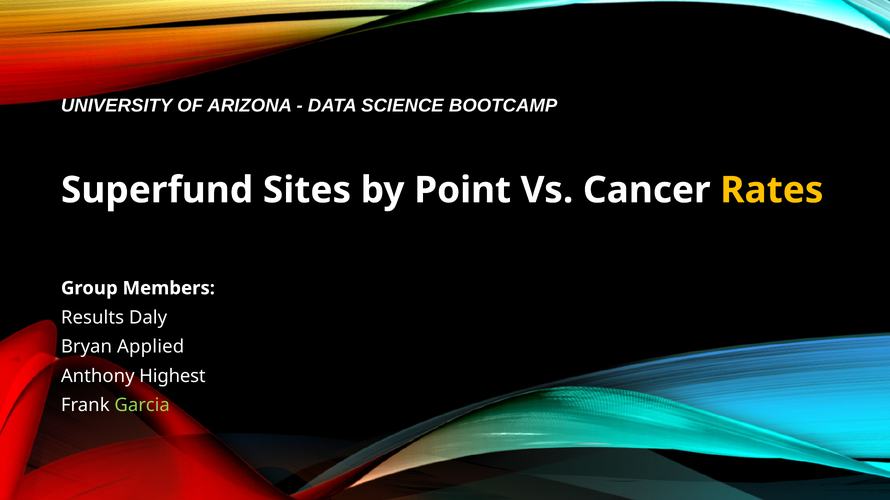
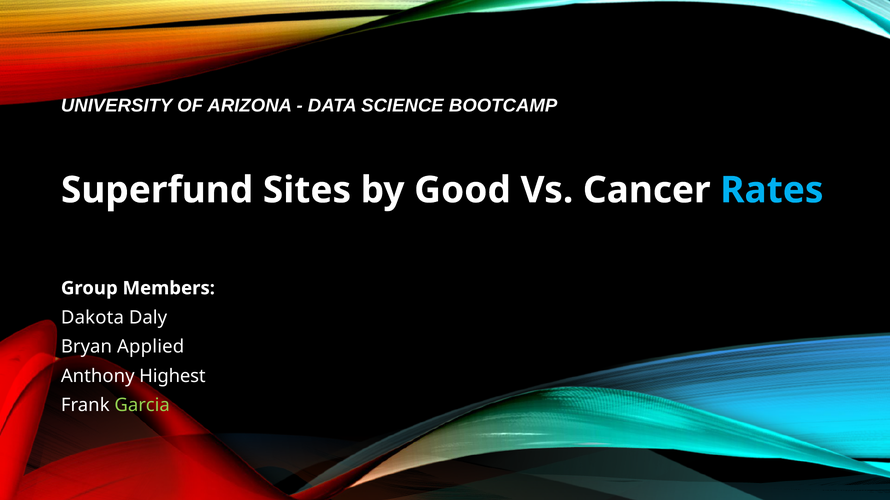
Point: Point -> Good (463, 190)
Rates colour: yellow -> light blue (772, 190)
Results: Results -> Dakota (92, 318)
